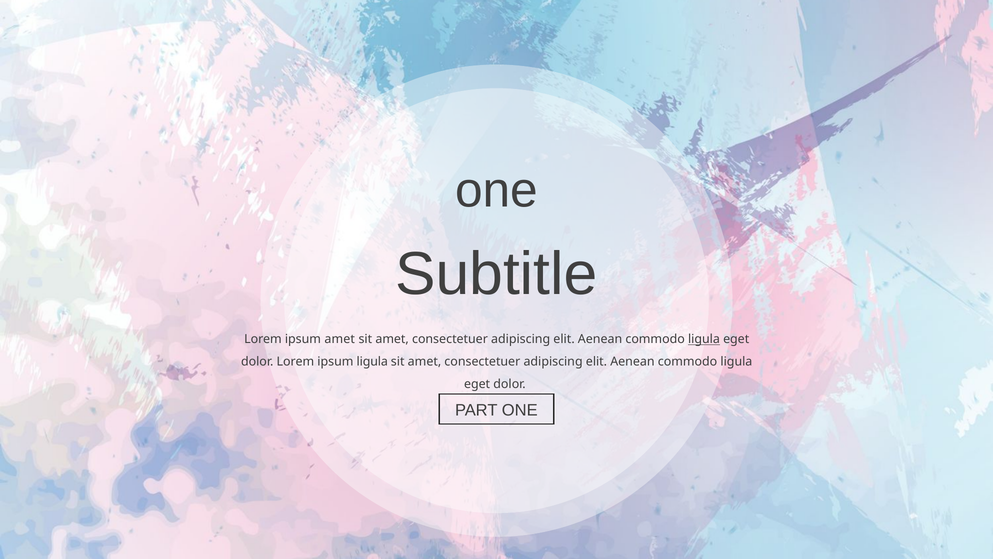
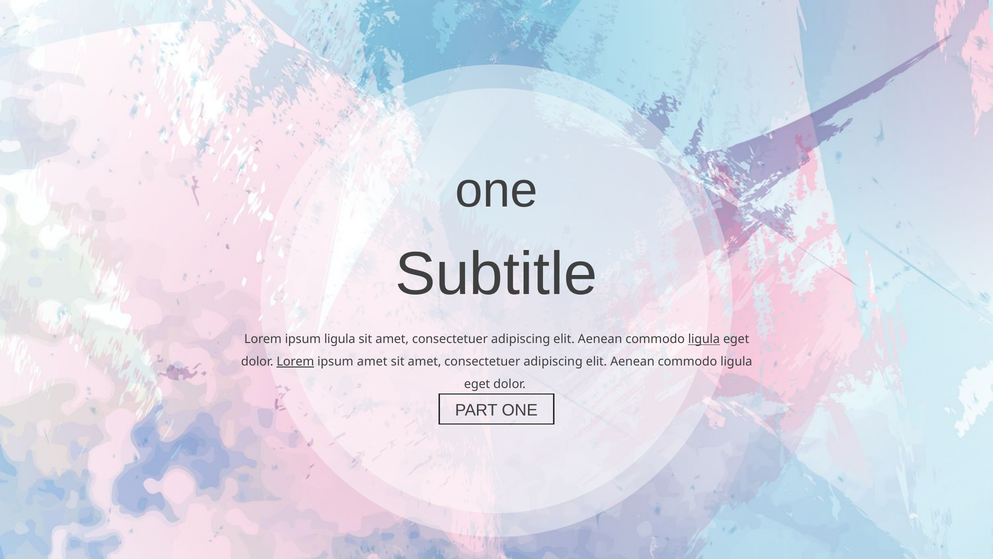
ipsum amet: amet -> ligula (340, 339)
Lorem underline: none -> present (295, 361)
ipsum ligula: ligula -> amet (372, 361)
